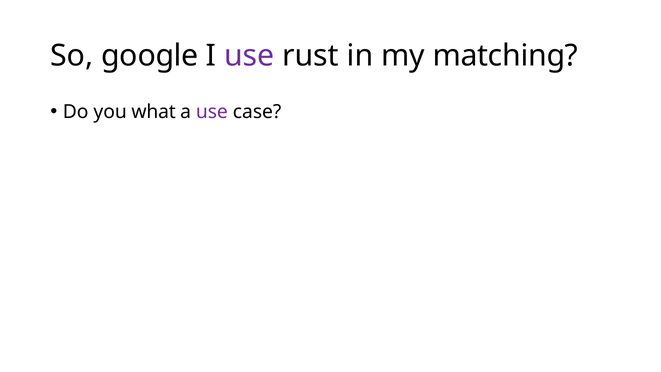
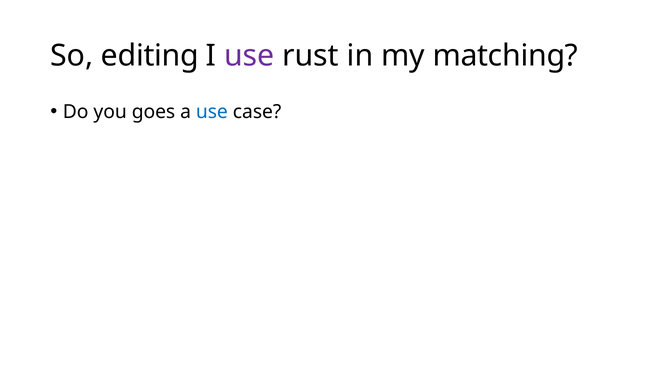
google: google -> editing (150, 56)
what: what -> goes (154, 112)
use colour: purple -> blue (212, 112)
